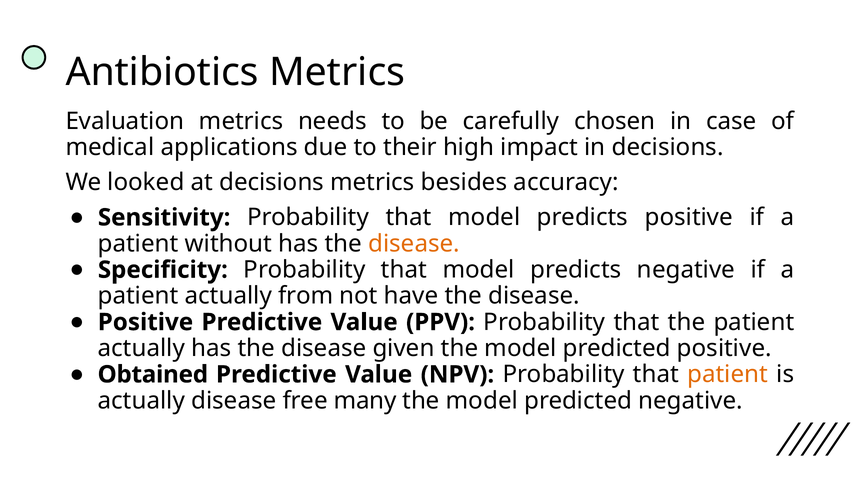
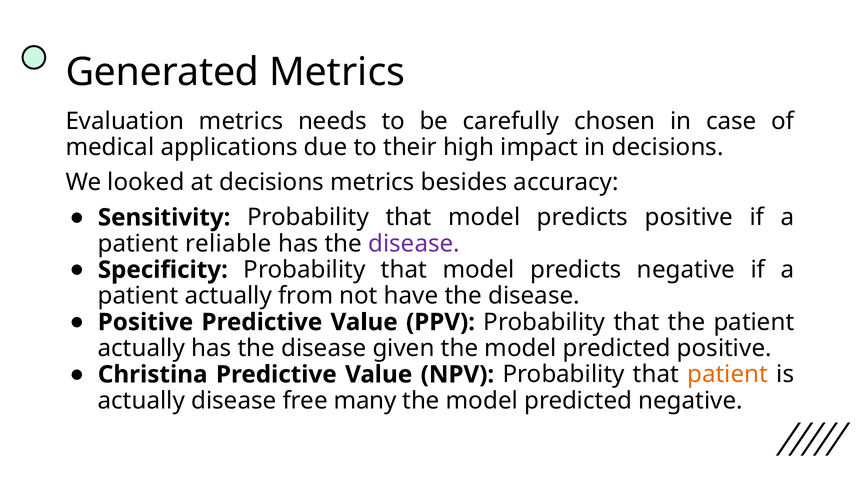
Antibiotics: Antibiotics -> Generated (162, 72)
without: without -> reliable (228, 244)
disease colour: orange -> purple (414, 244)
Obtained: Obtained -> Christina (153, 374)
